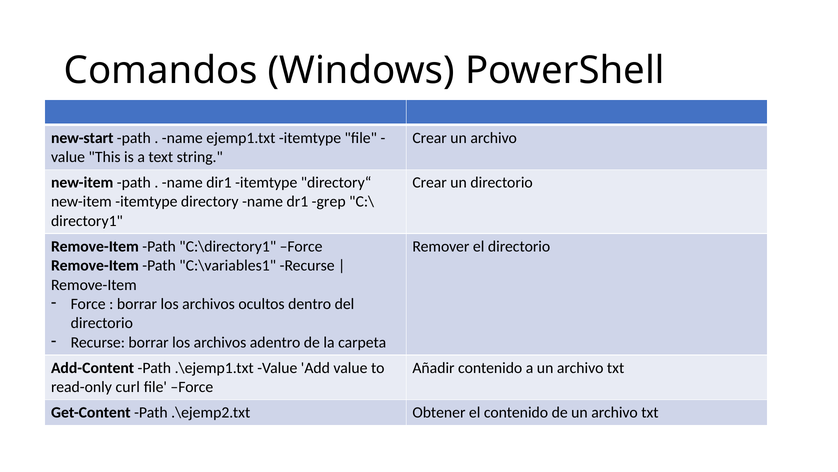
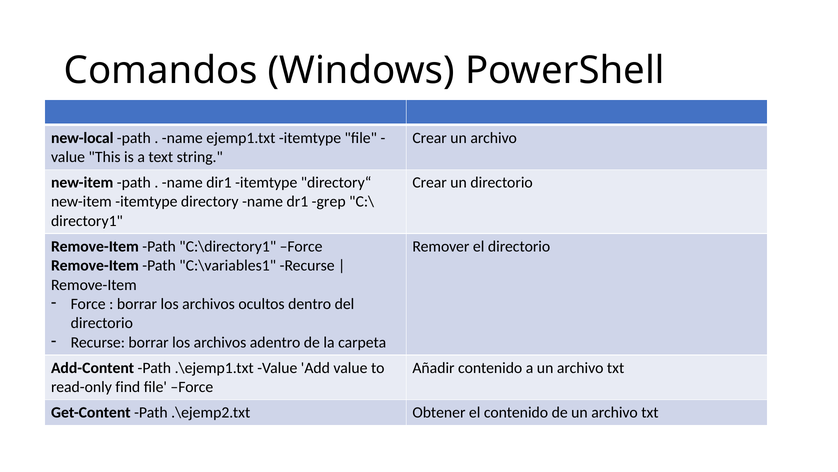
new-start: new-start -> new-local (82, 138)
curl: curl -> find (128, 387)
